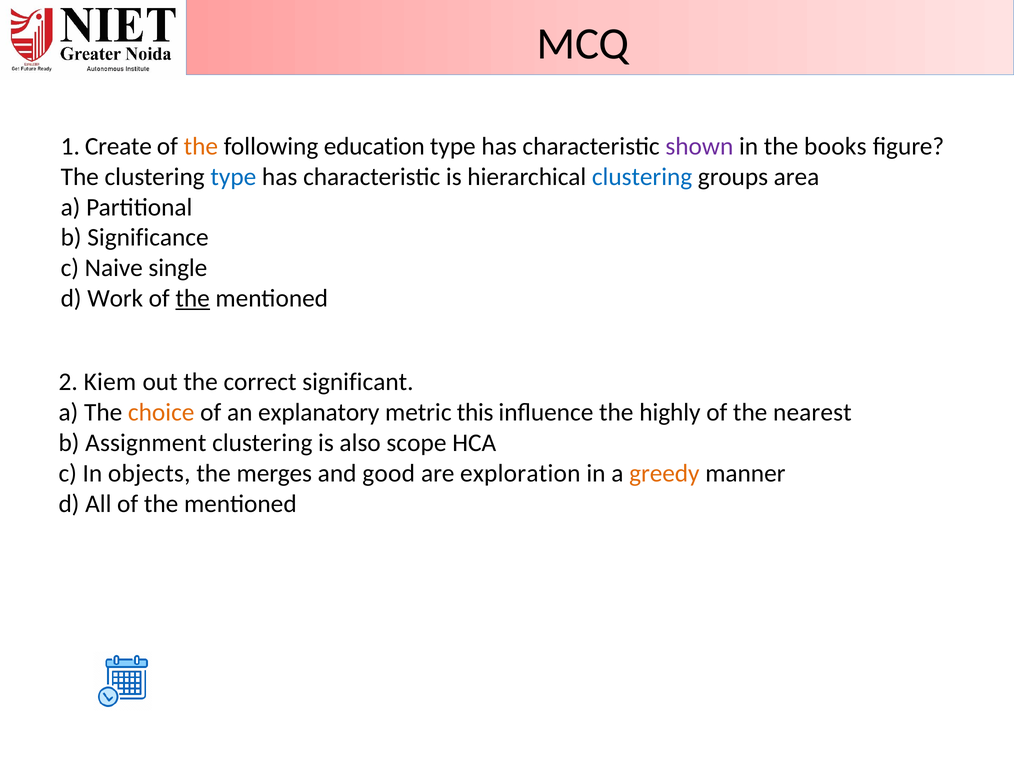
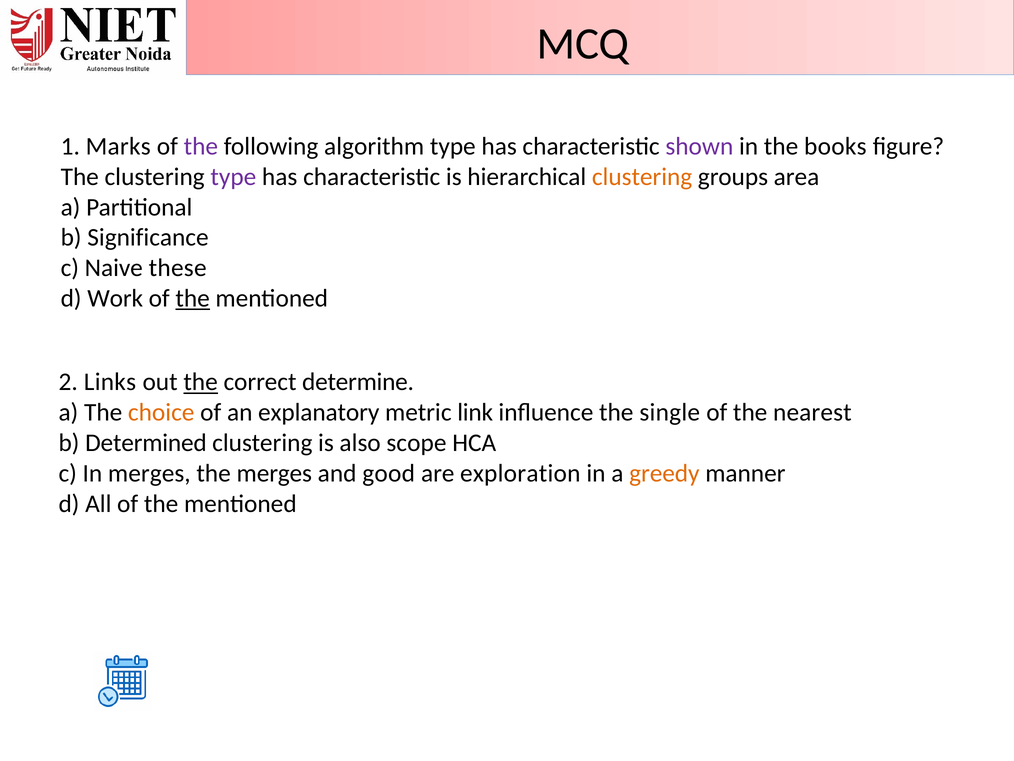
Create: Create -> Marks (118, 146)
the colour: orange -> purple (201, 146)
education: education -> algorithm (374, 146)
type colour: blue -> purple (233, 177)
clustering colour: blue -> orange (642, 177)
single: single -> these (178, 268)
Kiem: Kiem -> Links (110, 382)
the underline: none -> present (201, 382)
significant: significant -> determine (358, 382)
this: this -> link (475, 412)
highly: highly -> single (670, 412)
Assignment: Assignment -> Determined (146, 443)
In objects: objects -> merges (149, 473)
